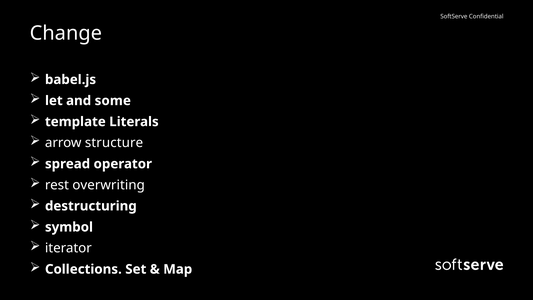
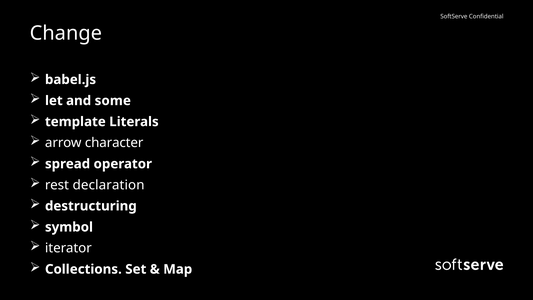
structure: structure -> character (114, 143)
overwriting: overwriting -> declaration (109, 185)
